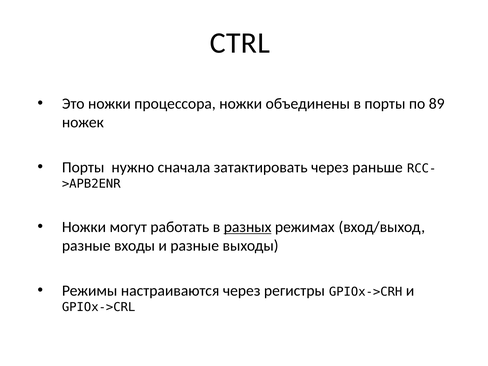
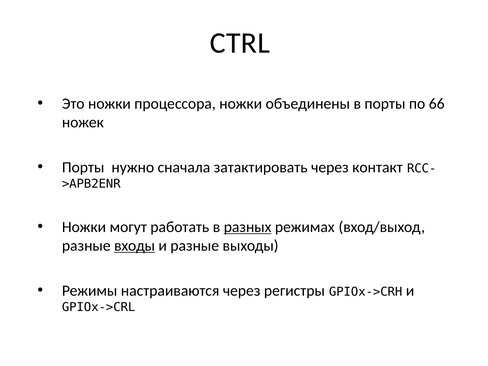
89: 89 -> 66 (437, 104)
раньше: раньше -> контакт (377, 167)
входы underline: none -> present (135, 246)
